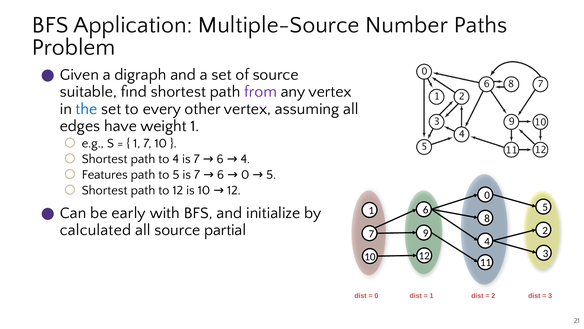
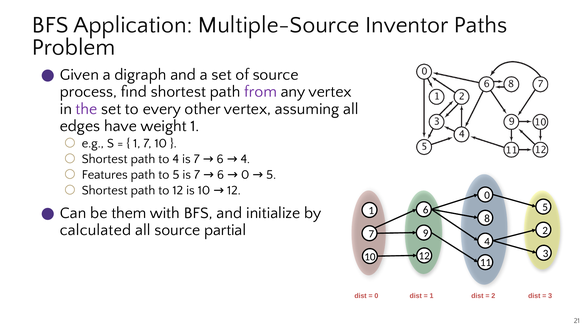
Number: Number -> Inventor (407, 25)
suitable: suitable -> process (88, 92)
the colour: blue -> purple (86, 109)
early: early -> them (129, 213)
